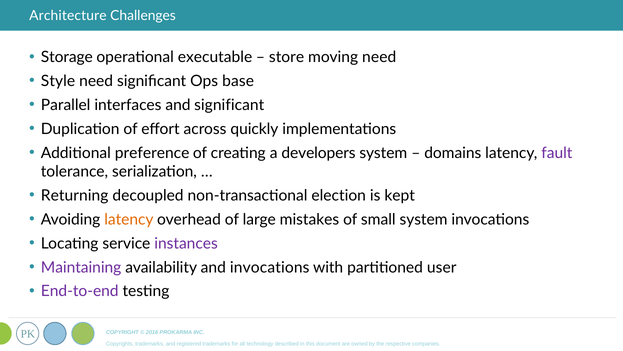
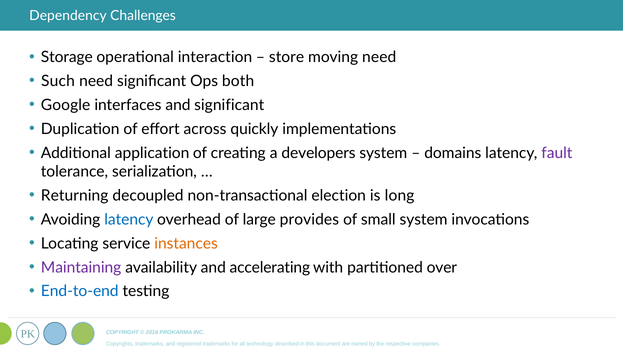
Architecture: Architecture -> Dependency (68, 16)
executable: executable -> interaction (215, 57)
Style: Style -> Such (58, 81)
base: base -> both (238, 81)
Parallel: Parallel -> Google (66, 105)
preference: preference -> application (152, 153)
kept: kept -> long (400, 195)
latency colour: orange -> blue (129, 219)
mistakes: mistakes -> provides (309, 219)
instances colour: purple -> orange (186, 243)
and invocations: invocations -> accelerating (270, 267)
user: user -> over (442, 267)
End-to-end colour: purple -> blue (80, 291)
